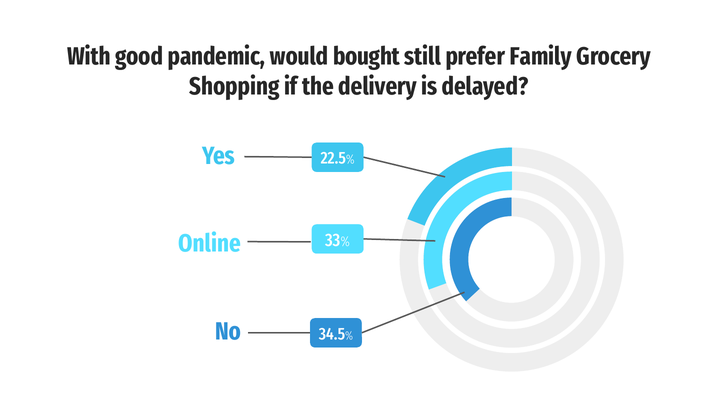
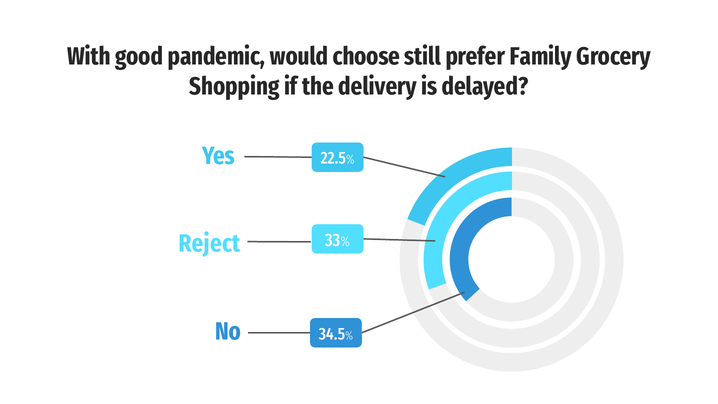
bought: bought -> choose (367, 56)
Online: Online -> Reject (210, 244)
